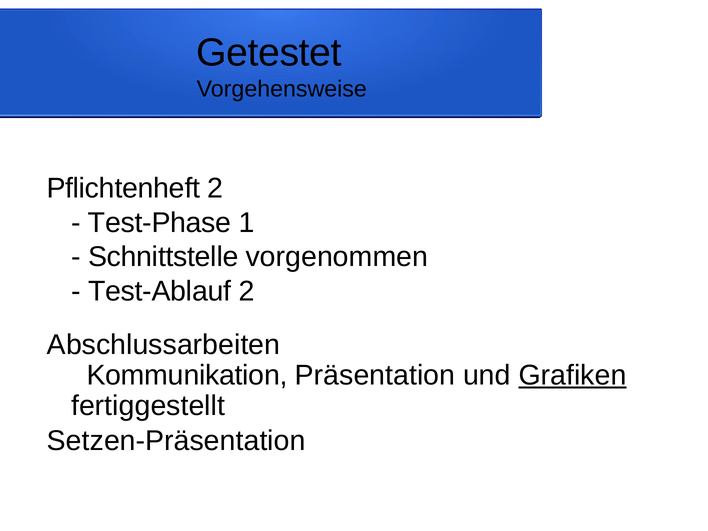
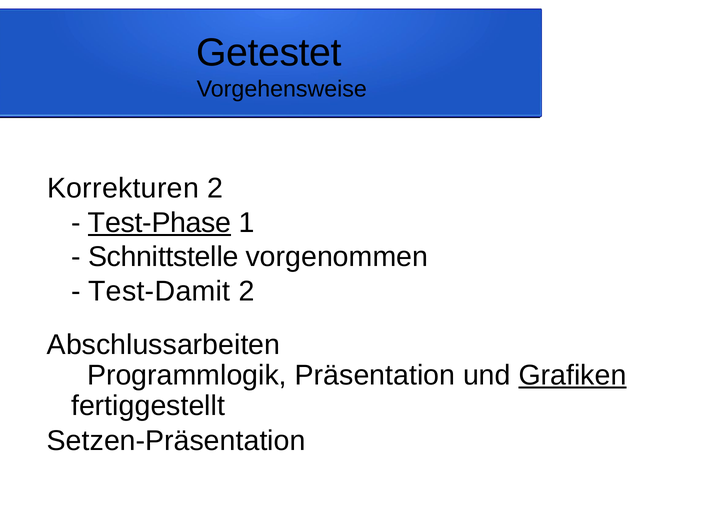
Pflichtenheft: Pflichtenheft -> Korrekturen (123, 188)
Test-Phase underline: none -> present (160, 223)
Test-Ablauf: Test-Ablauf -> Test-Damit (159, 291)
Kommunikation: Kommunikation -> Programmlogik (187, 375)
